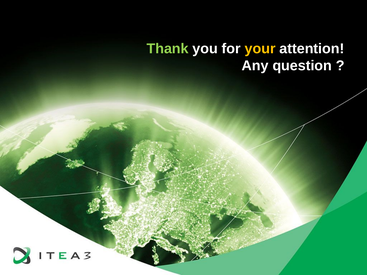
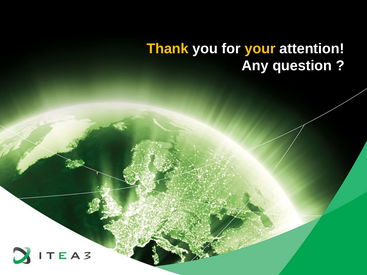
Thank colour: light green -> yellow (168, 49)
